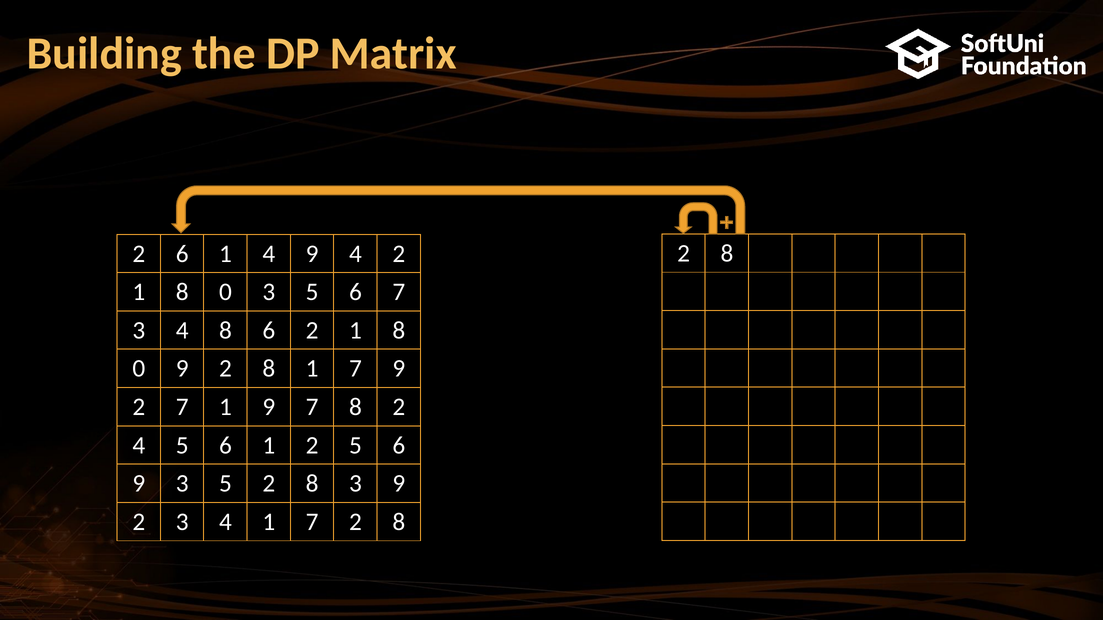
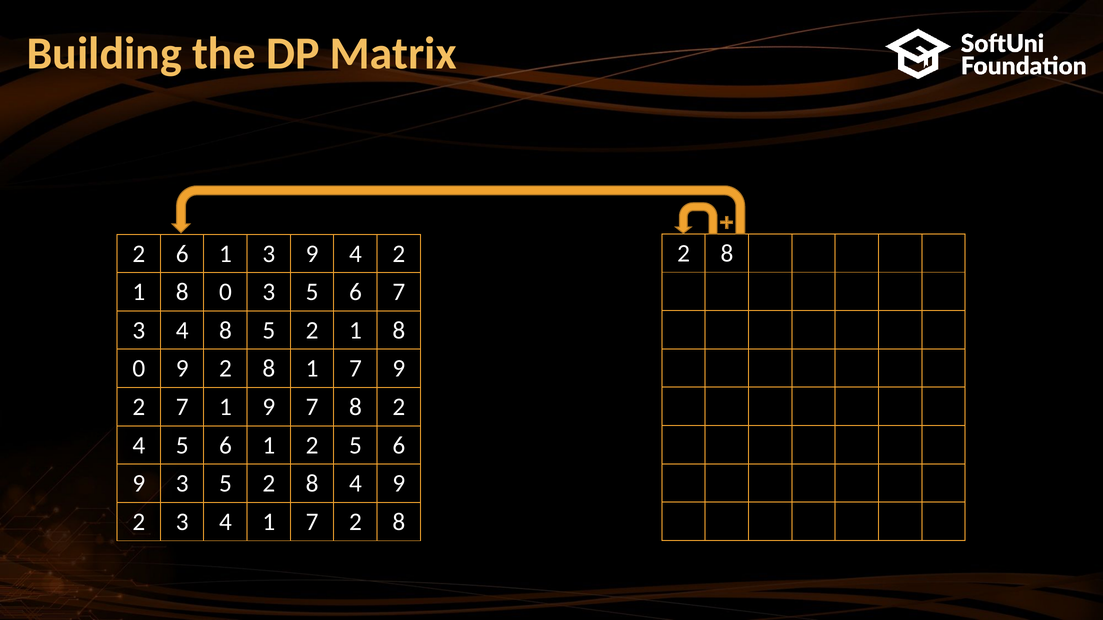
1 4: 4 -> 3 (269, 254)
8 6: 6 -> 5 (269, 331)
8 3: 3 -> 4 (355, 484)
